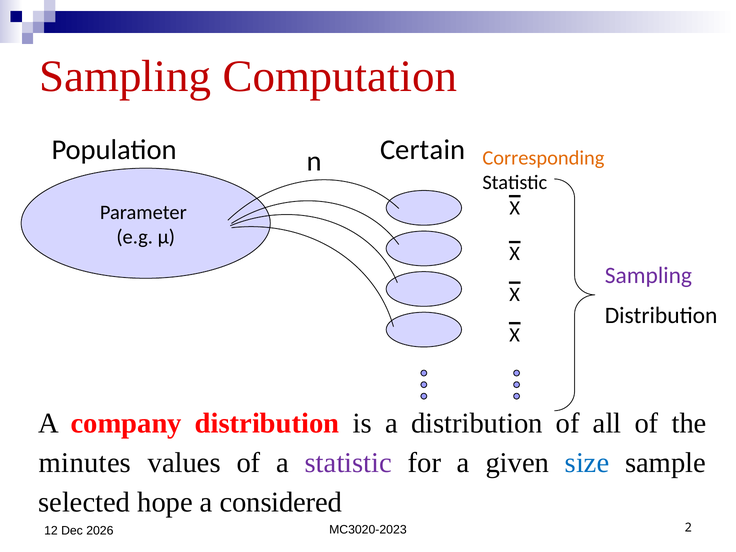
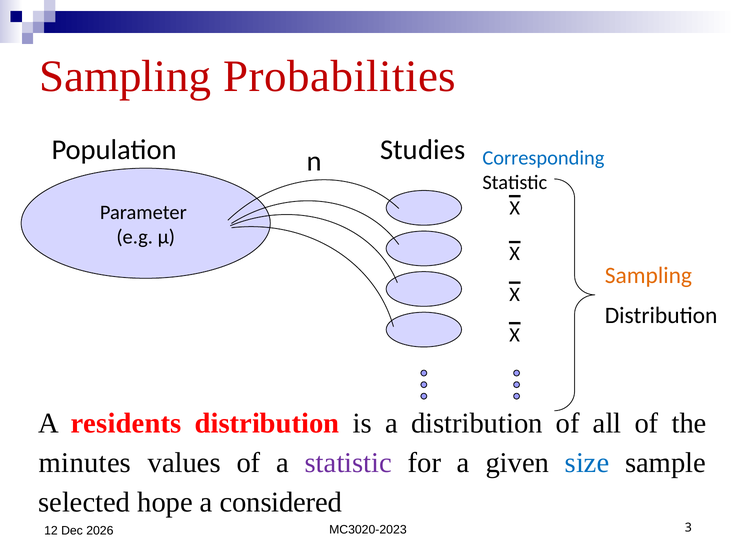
Computation: Computation -> Probabilities (340, 77)
Certain: Certain -> Studies (423, 150)
Corresponding colour: orange -> blue (543, 158)
Sampling colour: purple -> orange (648, 275)
company: company -> residents (126, 423)
2: 2 -> 3 (688, 528)
